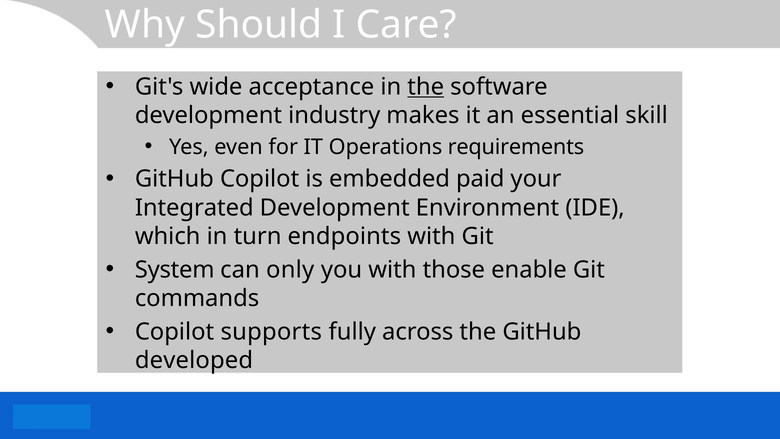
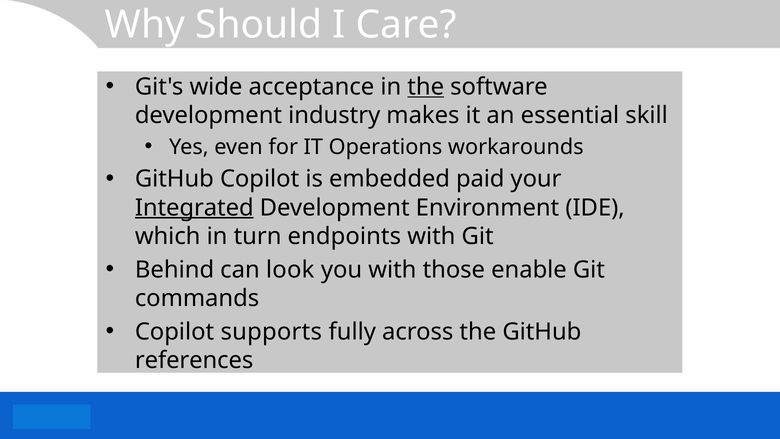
requirements: requirements -> workarounds (516, 147)
Integrated underline: none -> present (194, 208)
System: System -> Behind (175, 270)
only: only -> look (290, 270)
developed: developed -> references (194, 360)
